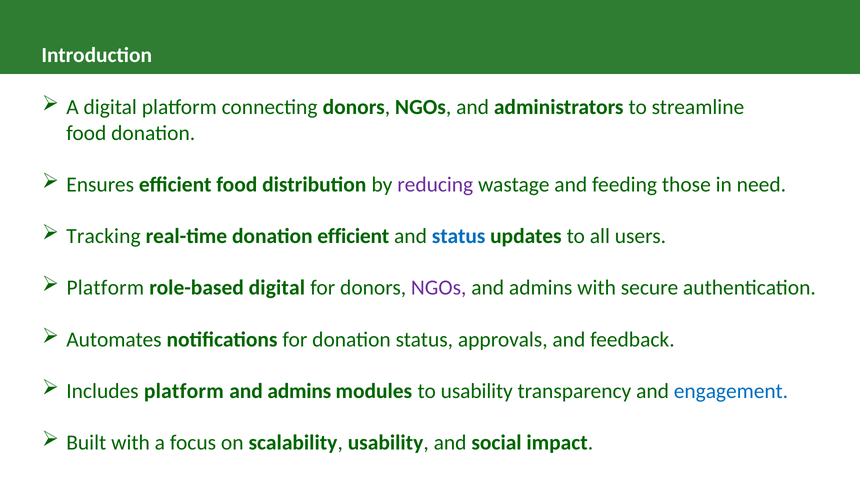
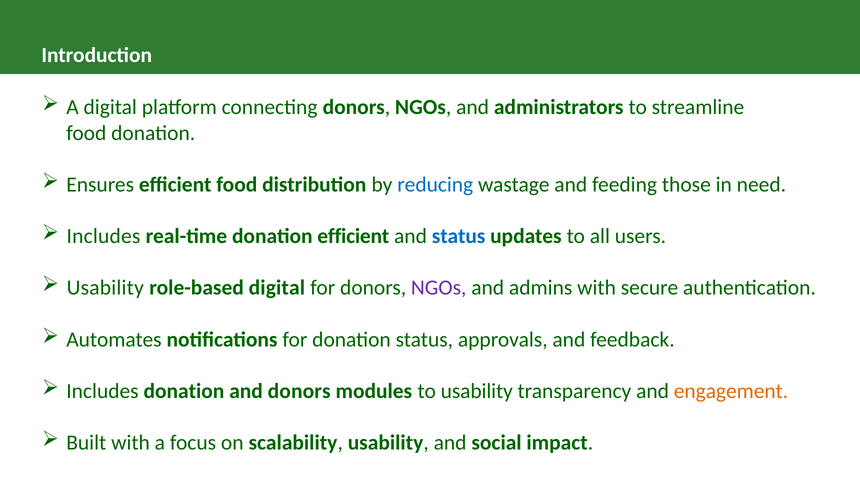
reducing colour: purple -> blue (435, 185)
Tracking: Tracking -> Includes (103, 236)
Platform: Platform -> Usability (105, 288)
Includes platform: platform -> donation (184, 391)
admins: admins -> donors (299, 391)
engagement colour: blue -> orange (731, 391)
